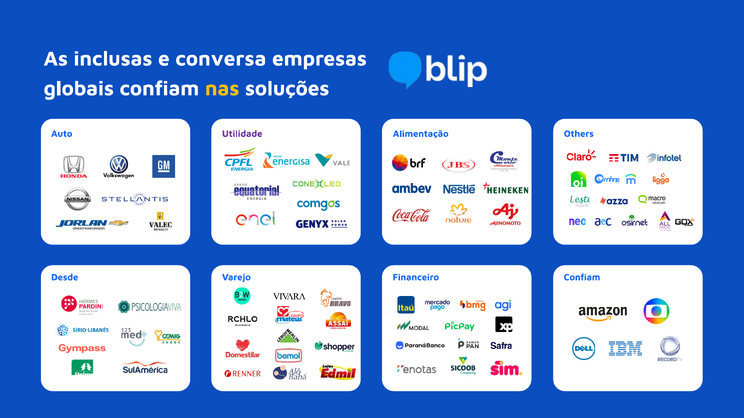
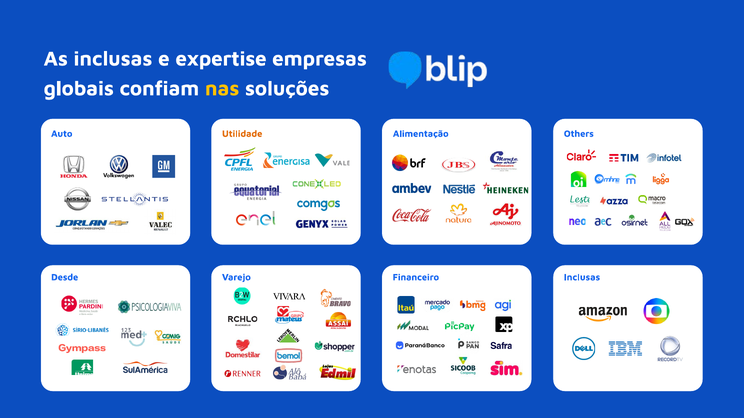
conversa: conversa -> expertise (221, 59)
Utilidade colour: purple -> orange (242, 134)
Financeiro Confiam: Confiam -> Inclusas (582, 278)
